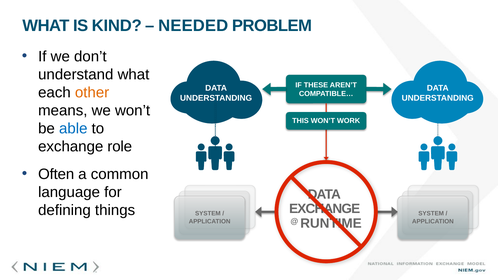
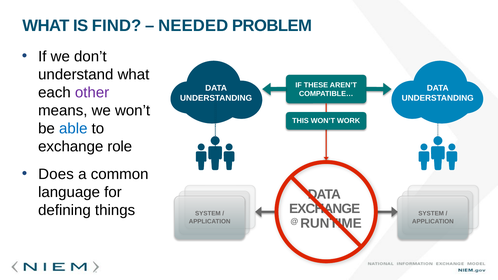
KIND: KIND -> FIND (117, 26)
other colour: orange -> purple (92, 93)
Often: Often -> Does (56, 174)
